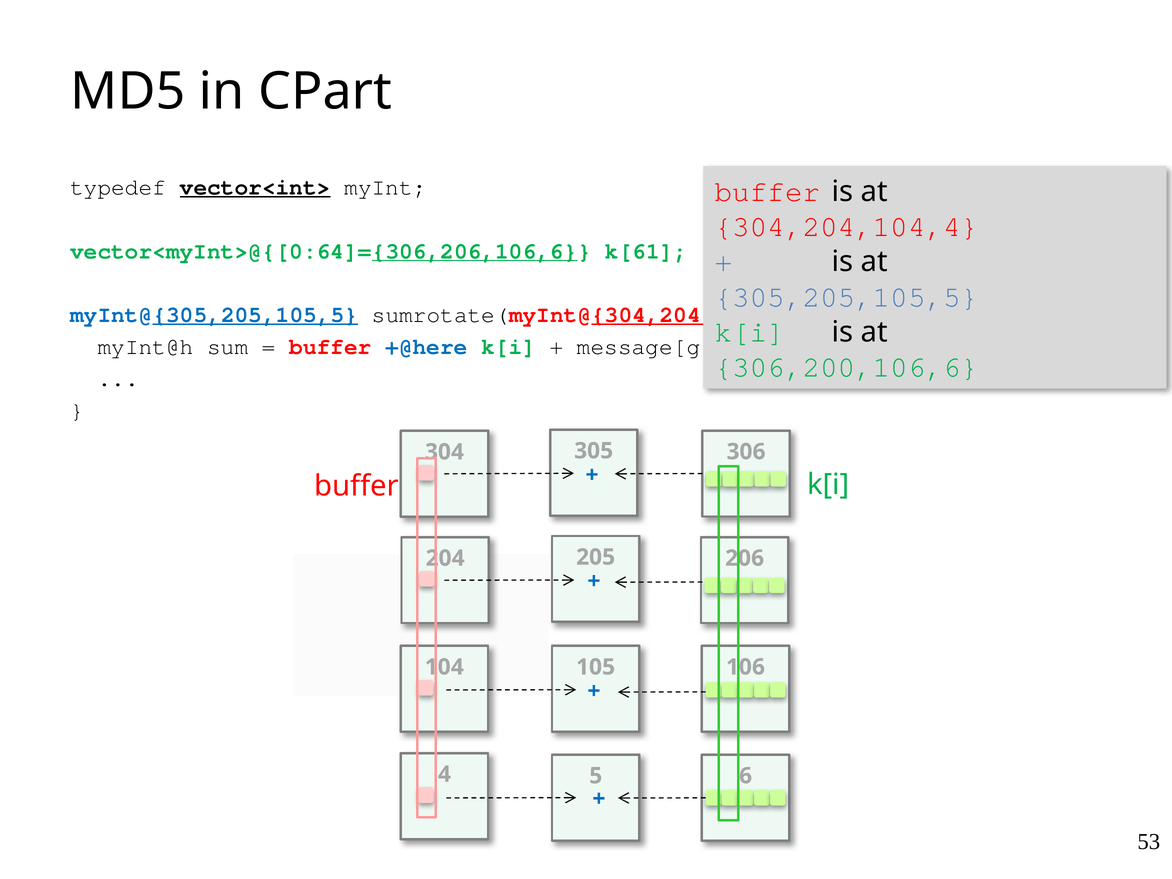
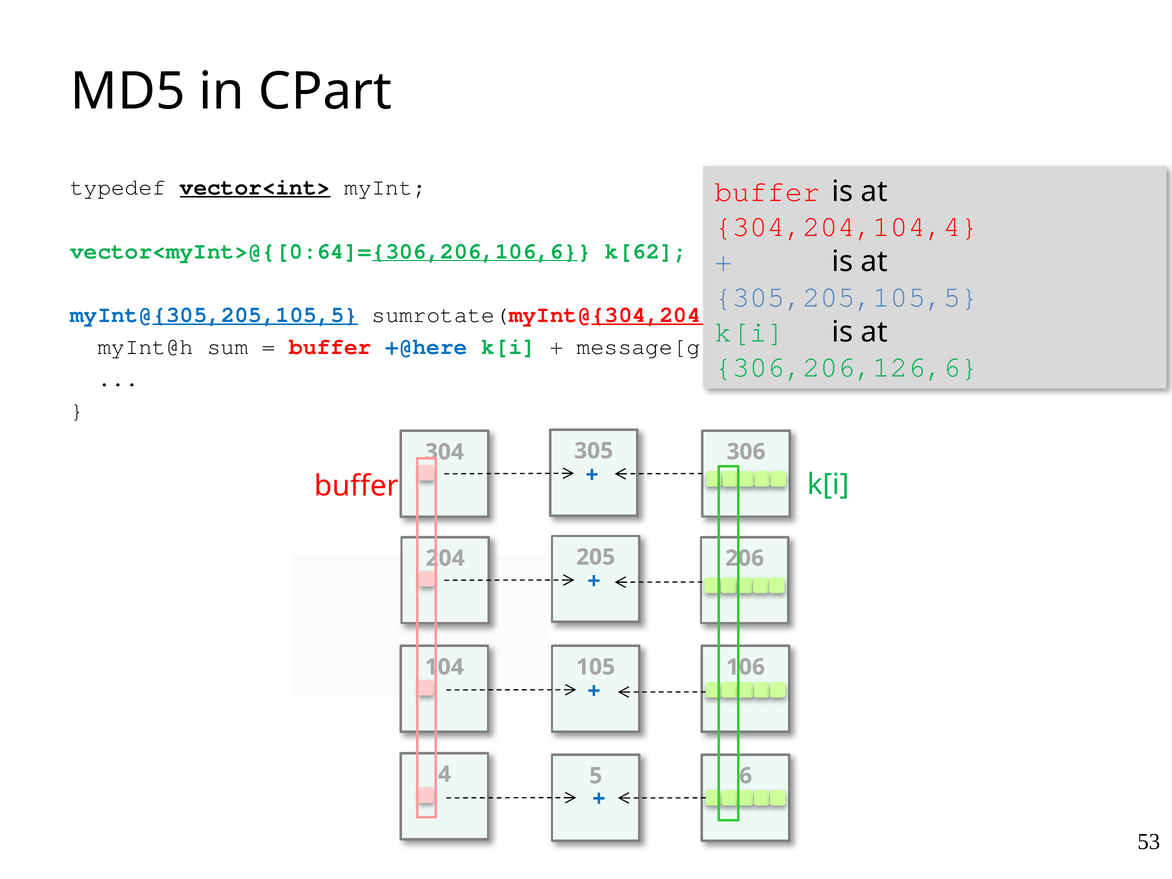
k[61: k[61 -> k[62 (646, 251)
306,200,106,6: 306,200,106,6 -> 306,206,126,6 (847, 367)
